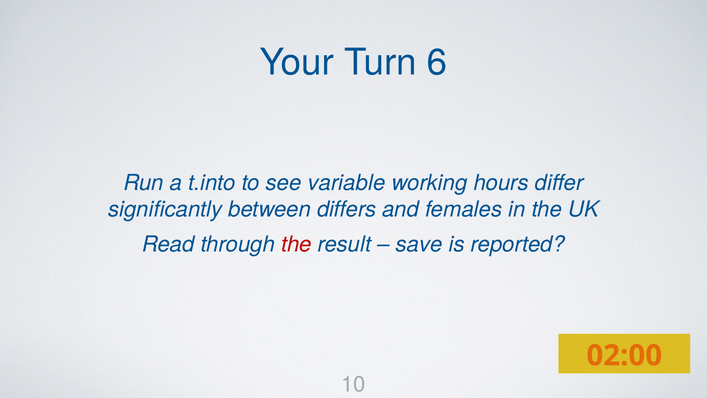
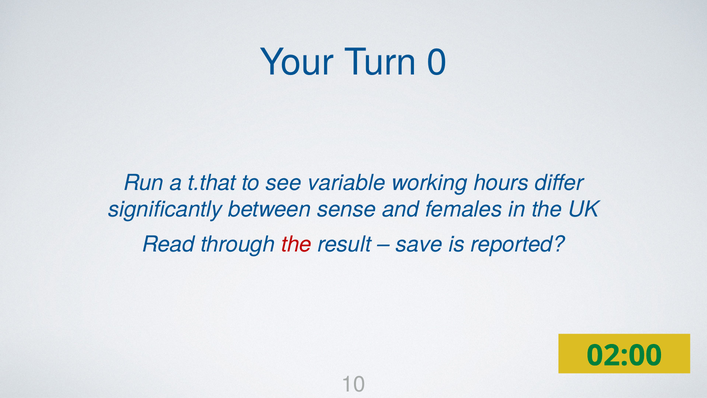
6: 6 -> 0 (437, 63)
t.into: t.into -> t.that (212, 183)
differs: differs -> sense (347, 209)
02:00 colour: orange -> green (624, 355)
